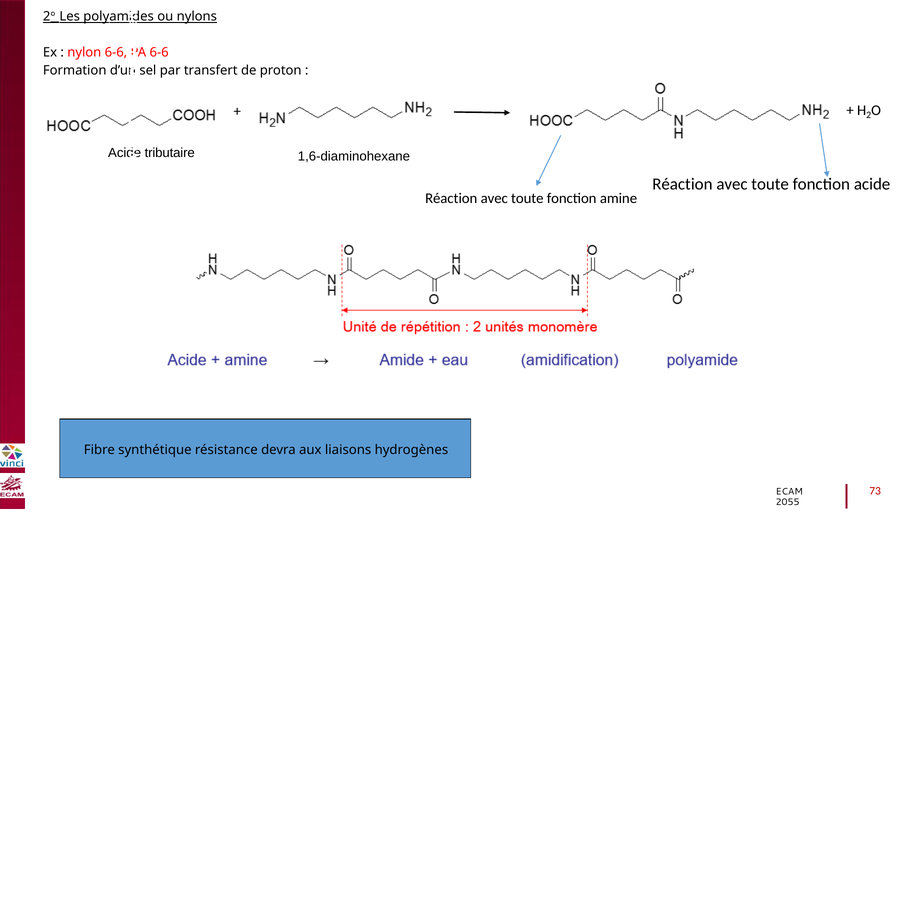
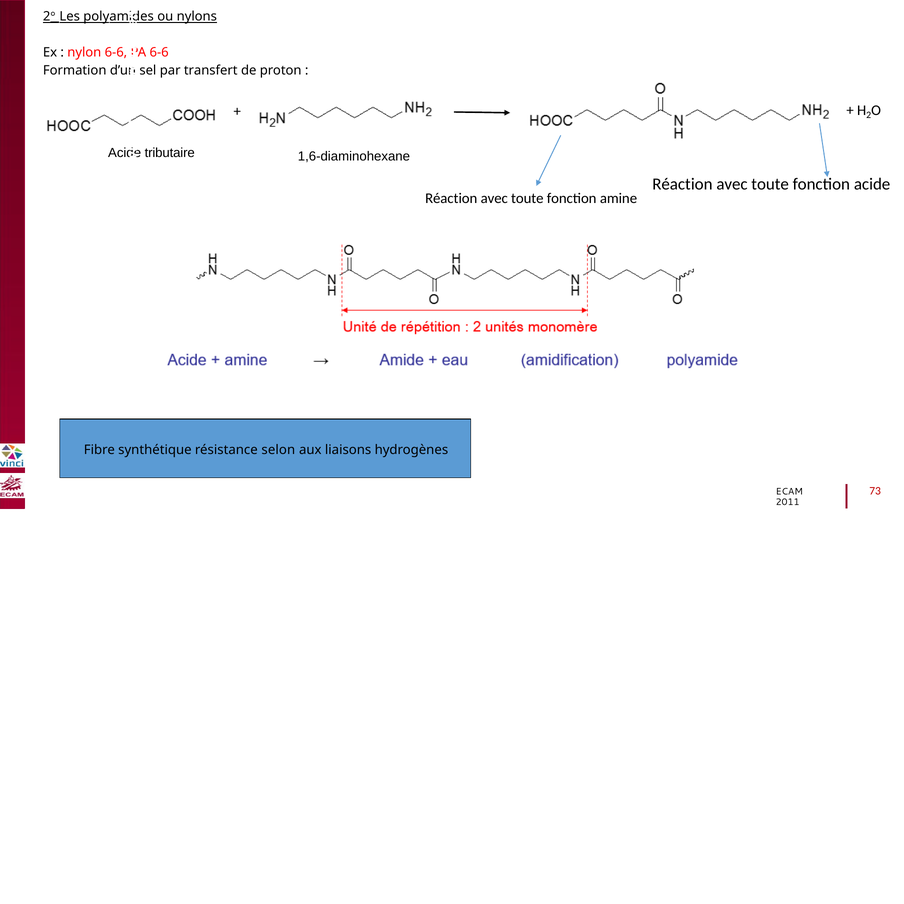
devra: devra -> selon (278, 450)
2055: 2055 -> 2011 (788, 502)
